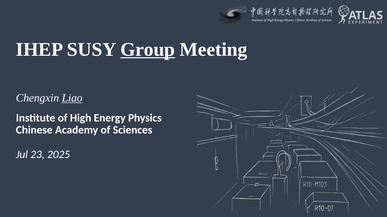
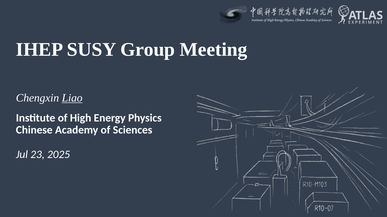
Group underline: present -> none (148, 50)
